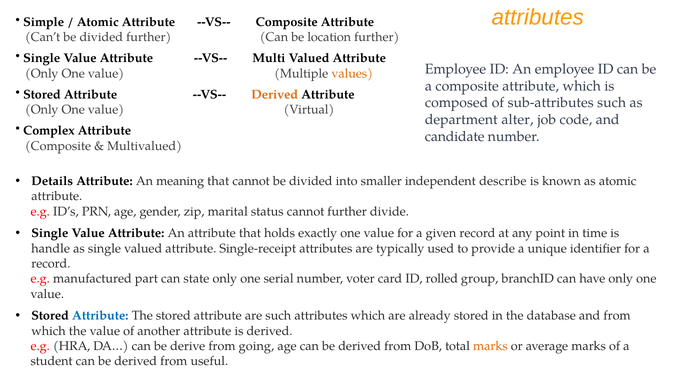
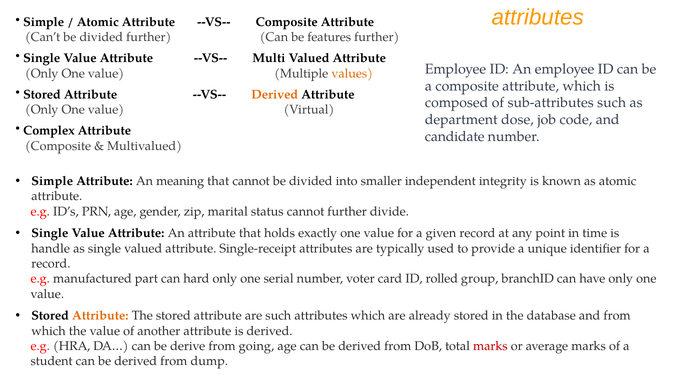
location: location -> features (329, 37)
alter: alter -> dose (518, 120)
Details: Details -> Simple (52, 181)
describe: describe -> integrity (503, 181)
state: state -> hard (196, 278)
Attribute colour: blue -> orange (100, 315)
marks colour: orange -> red (490, 346)
useful: useful -> dump (209, 361)
